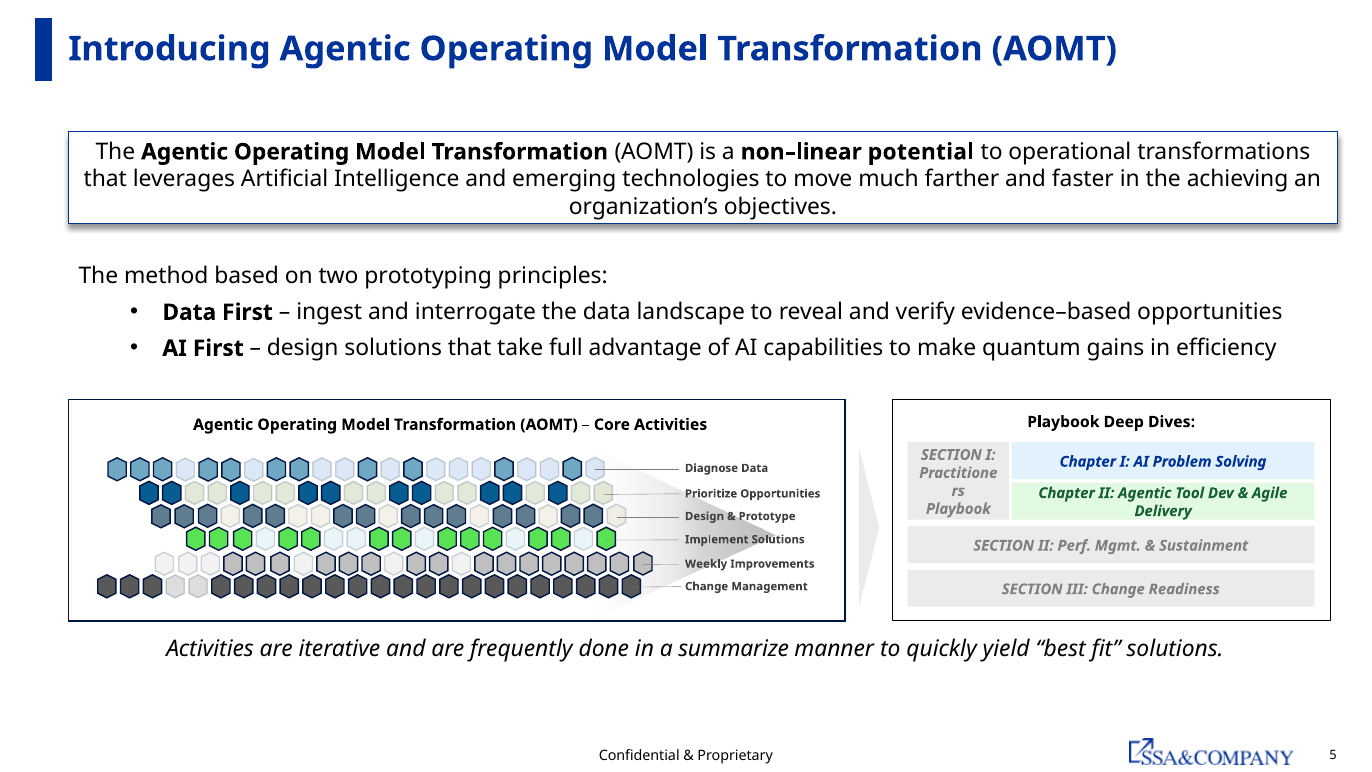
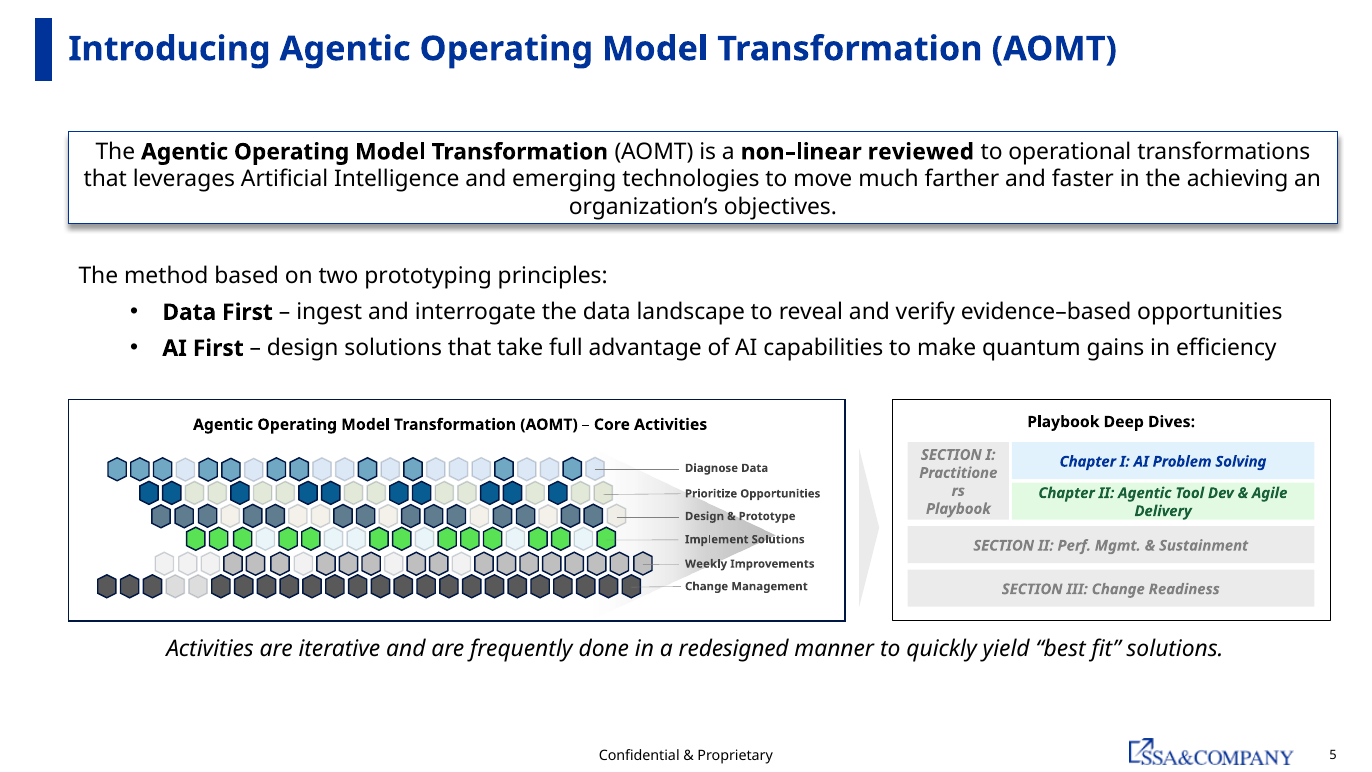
potential: potential -> reviewed (921, 152)
summarize: summarize -> redesigned (734, 649)
